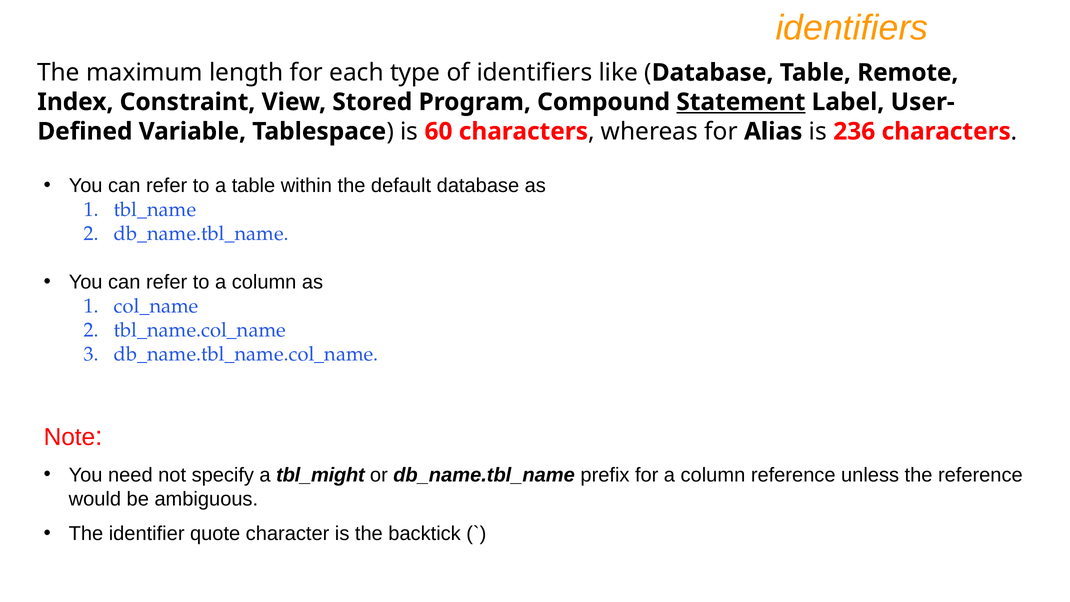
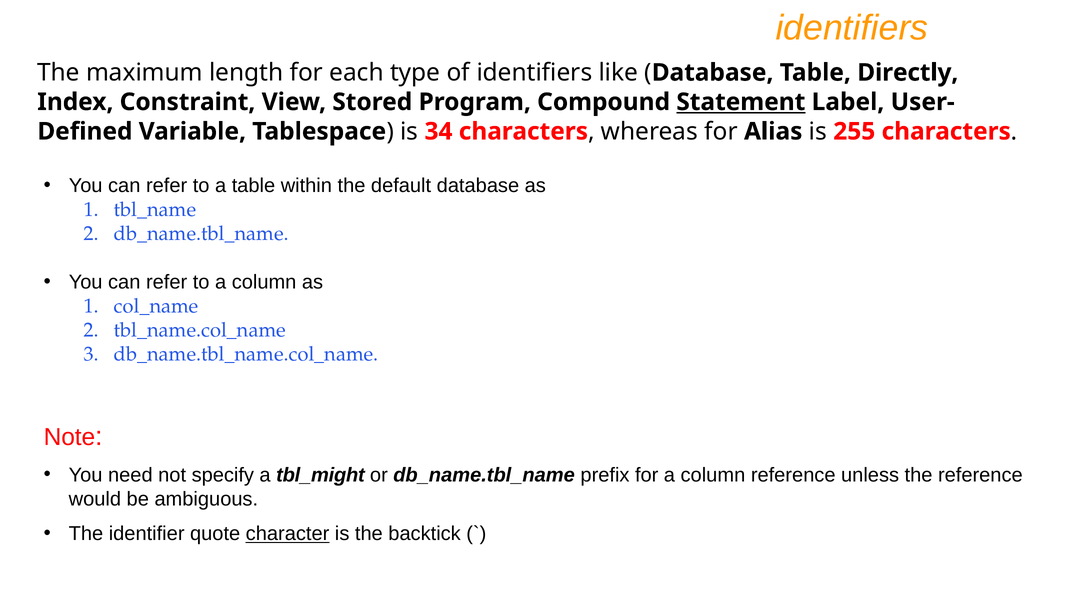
Remote: Remote -> Directly (908, 73)
60: 60 -> 34 (438, 131)
236: 236 -> 255 (854, 131)
character underline: none -> present (288, 534)
